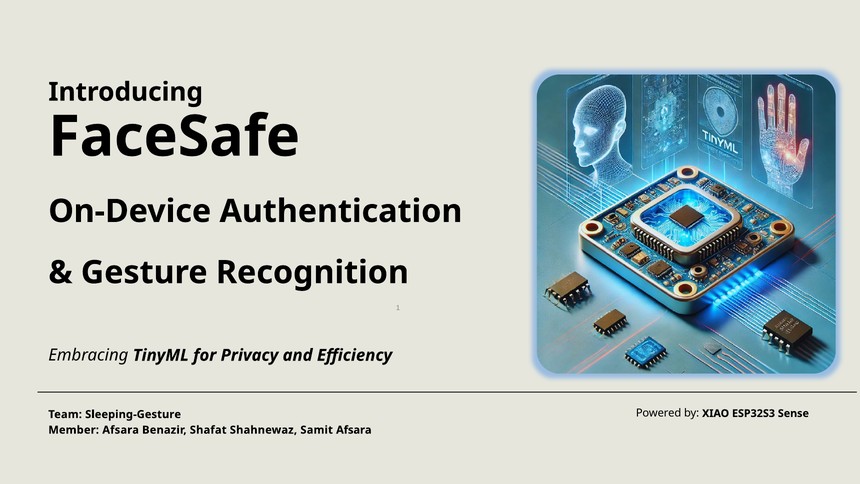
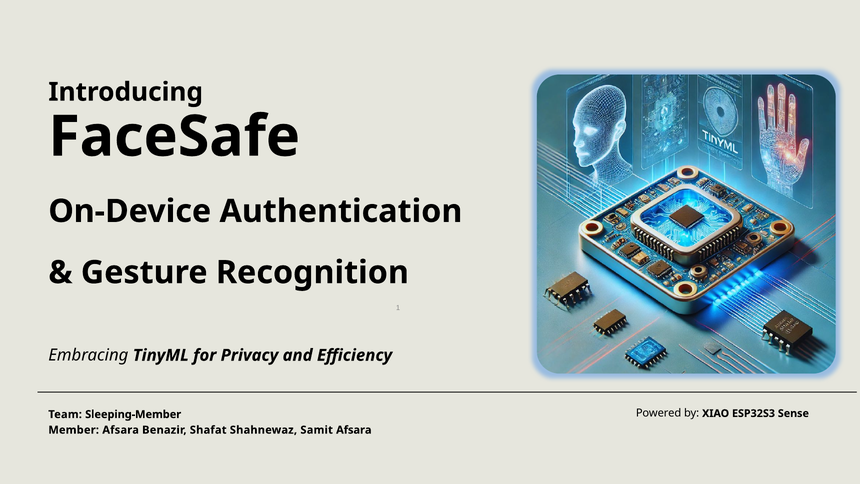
Sleeping-Gesture: Sleeping-Gesture -> Sleeping-Member (133, 414)
